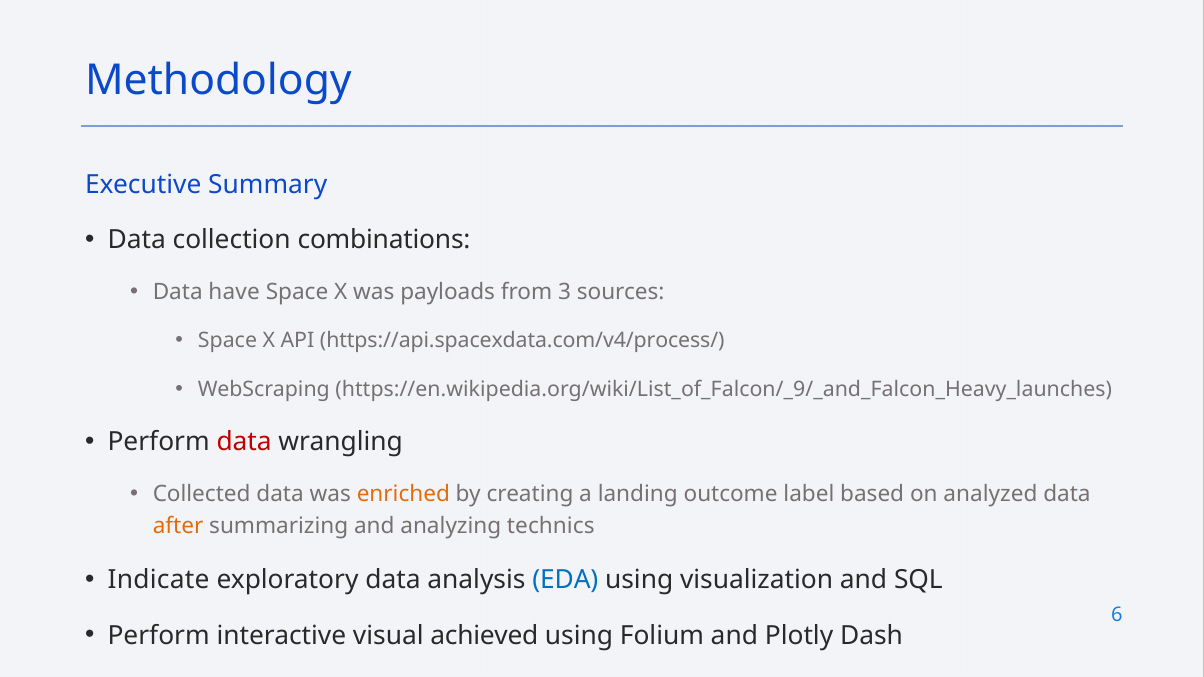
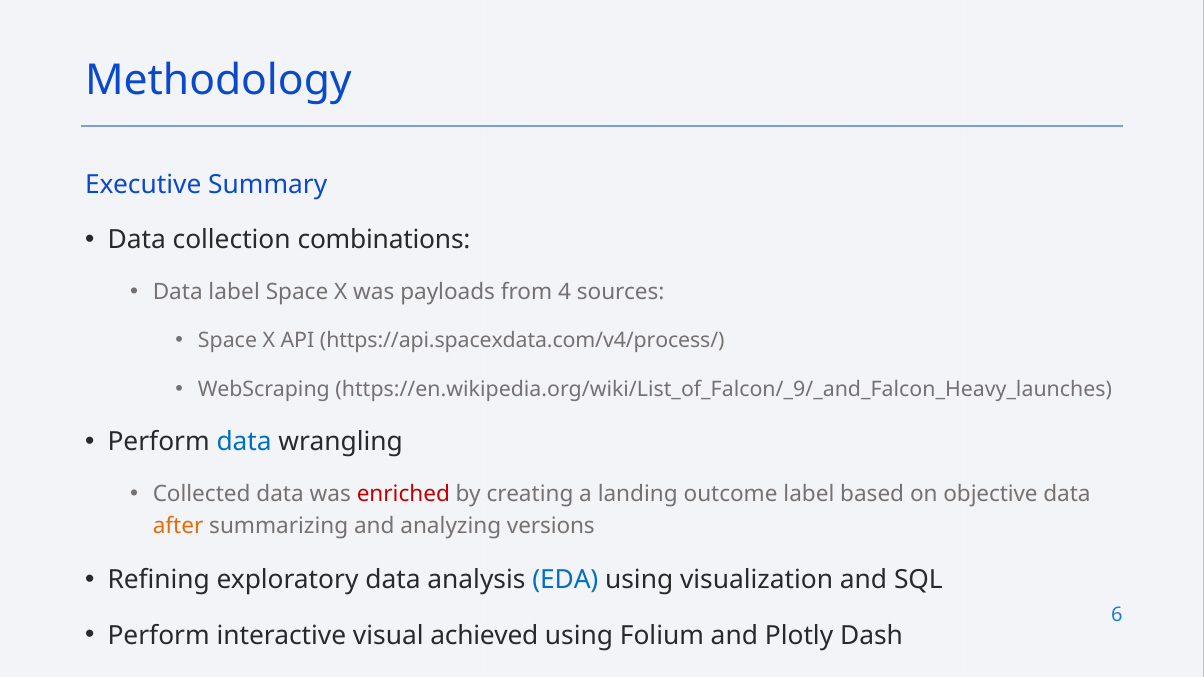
Data have: have -> label (234, 292)
3: 3 -> 4 (564, 292)
data colour: red -> blue (244, 442)
enriched colour: orange -> red (403, 494)
analyzed: analyzed -> objective (991, 494)
technics: technics -> versions (551, 527)
Indicate: Indicate -> Refining (159, 580)
